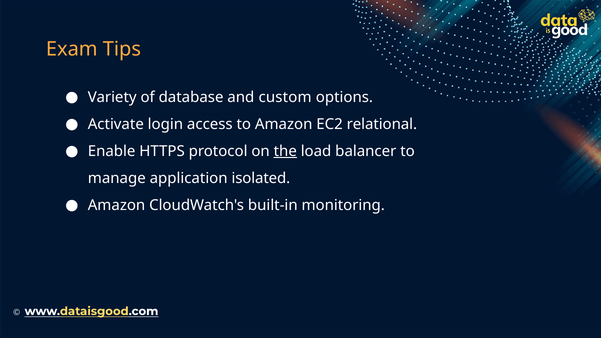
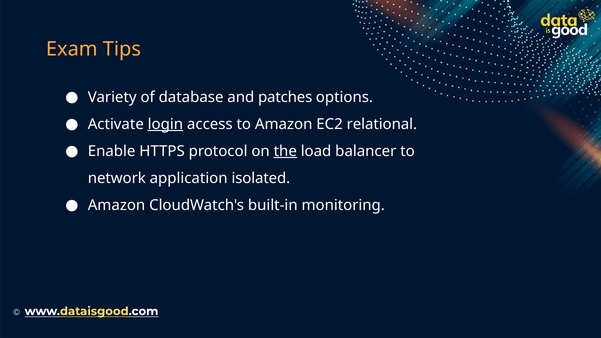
custom: custom -> patches (285, 97)
login underline: none -> present (165, 124)
manage: manage -> network (117, 178)
